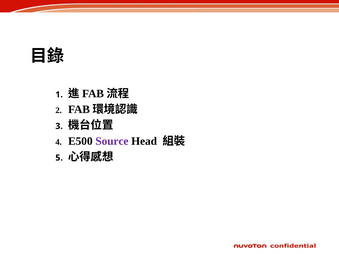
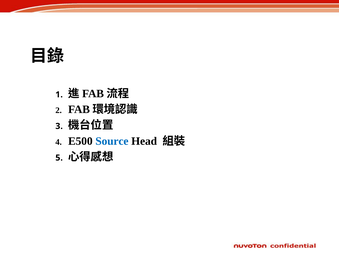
Source colour: purple -> blue (112, 141)
